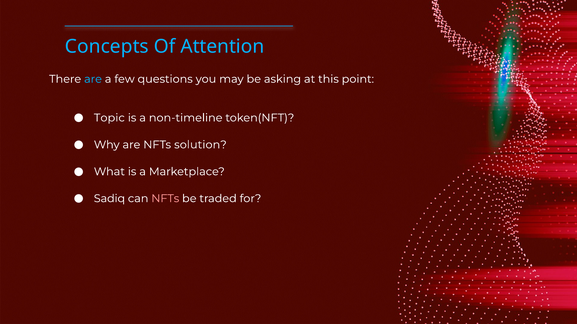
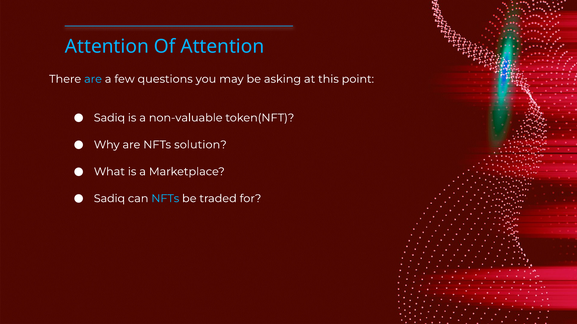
Concepts: Concepts -> Attention (107, 47)
Topic: Topic -> Sadiq (109, 118)
non-timeline: non-timeline -> non-valuable (186, 118)
NFTs colour: pink -> light blue (165, 199)
